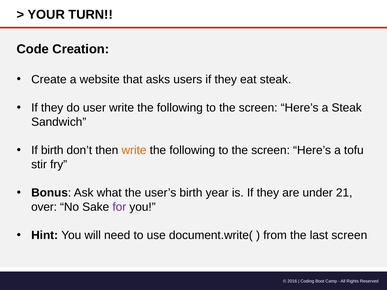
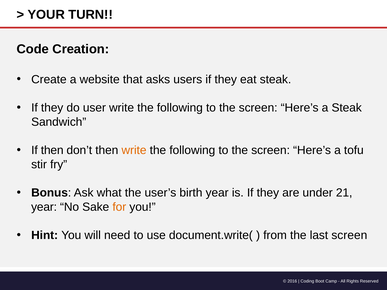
If birth: birth -> then (52, 150)
over: over -> year (44, 207)
for colour: purple -> orange (119, 207)
